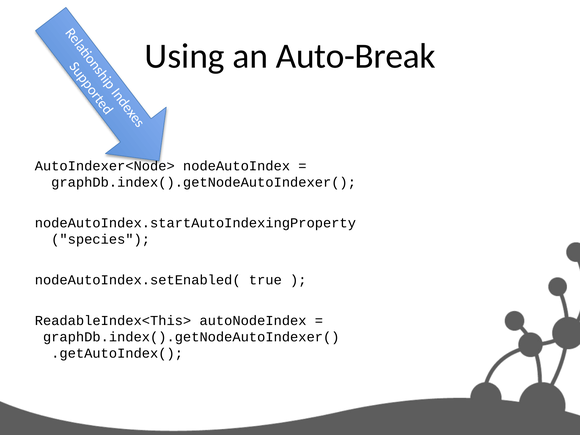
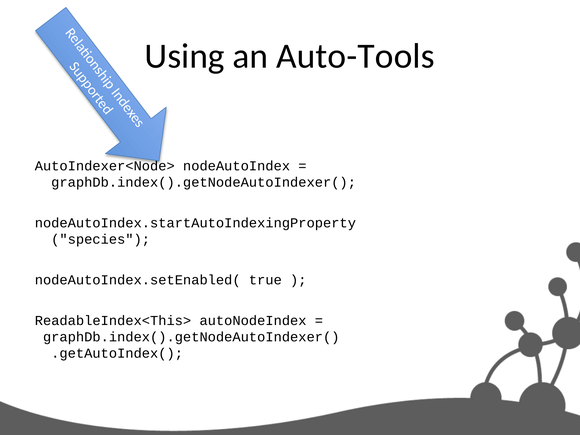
Auto-Break: Auto-Break -> Auto-Tools (355, 56)
